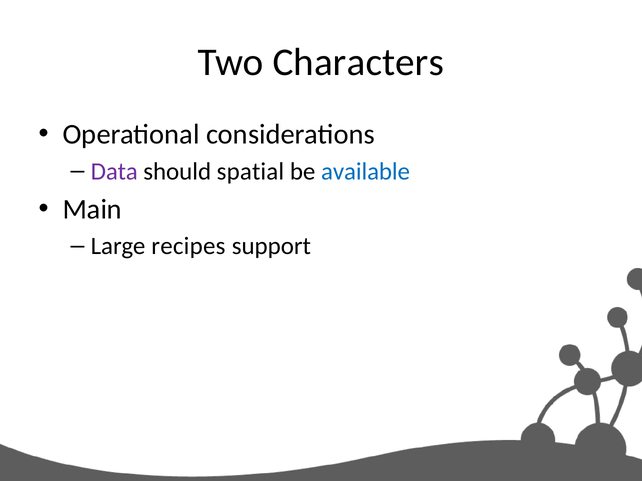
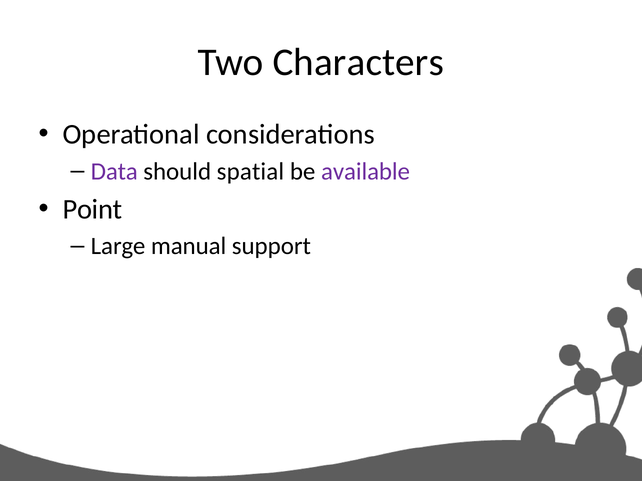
available colour: blue -> purple (366, 172)
Main: Main -> Point (92, 210)
recipes: recipes -> manual (189, 246)
